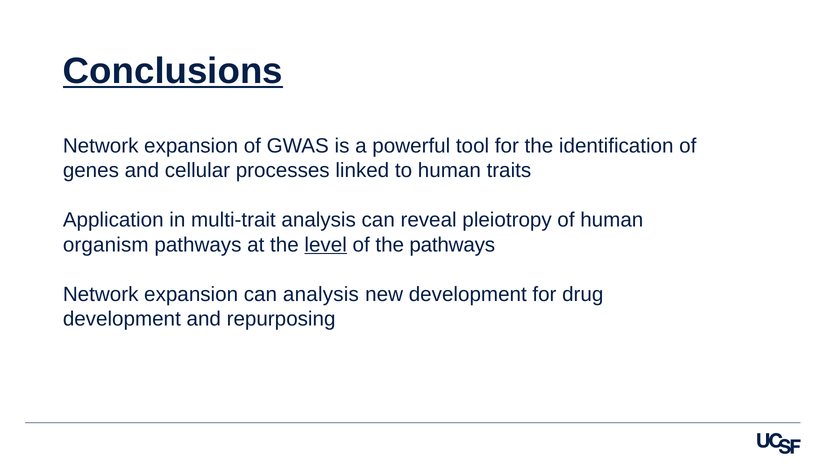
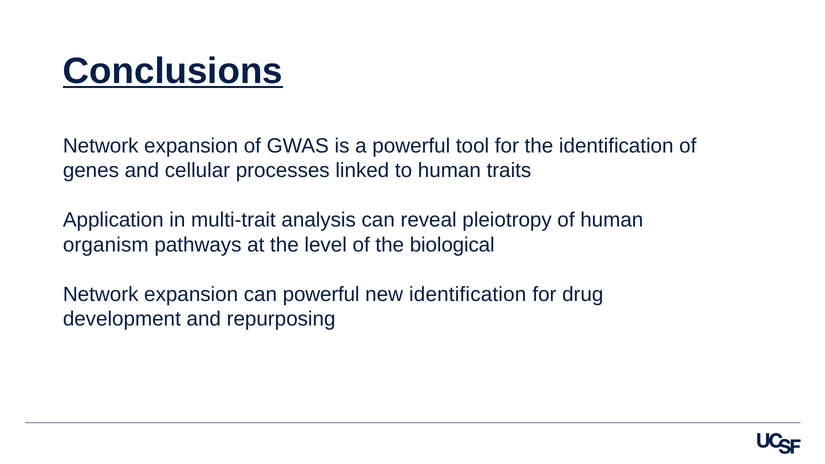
level underline: present -> none (326, 245)
the pathways: pathways -> biological (452, 245)
can analysis: analysis -> powerful (321, 294)
new development: development -> identification (468, 294)
